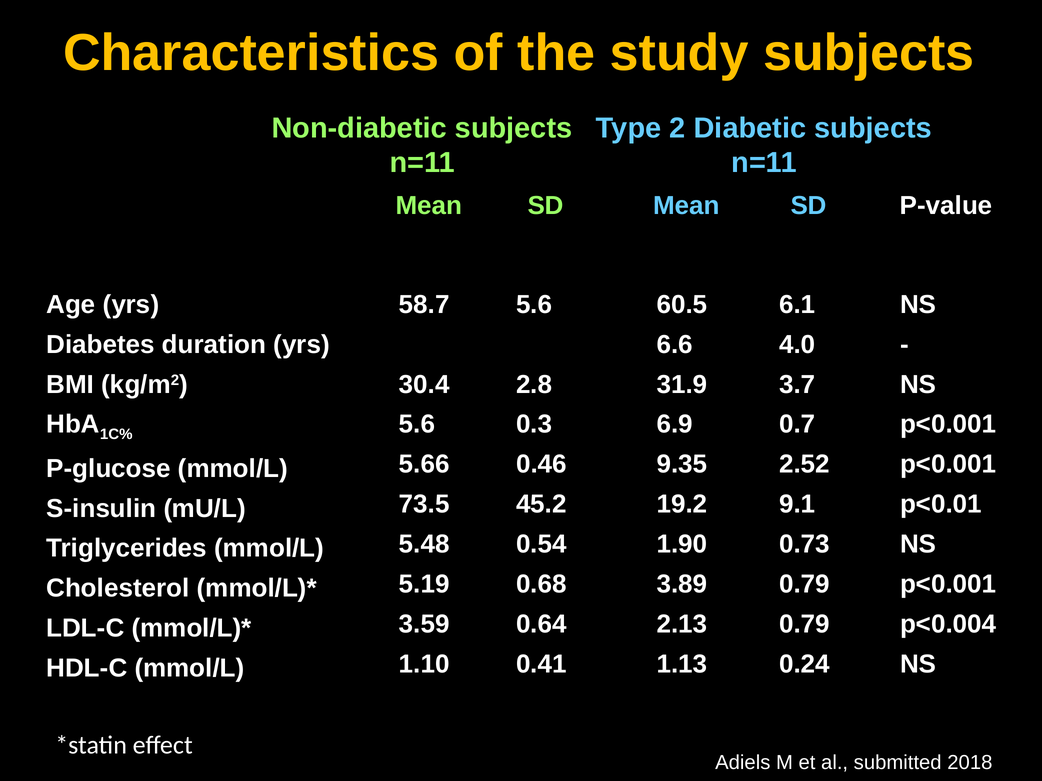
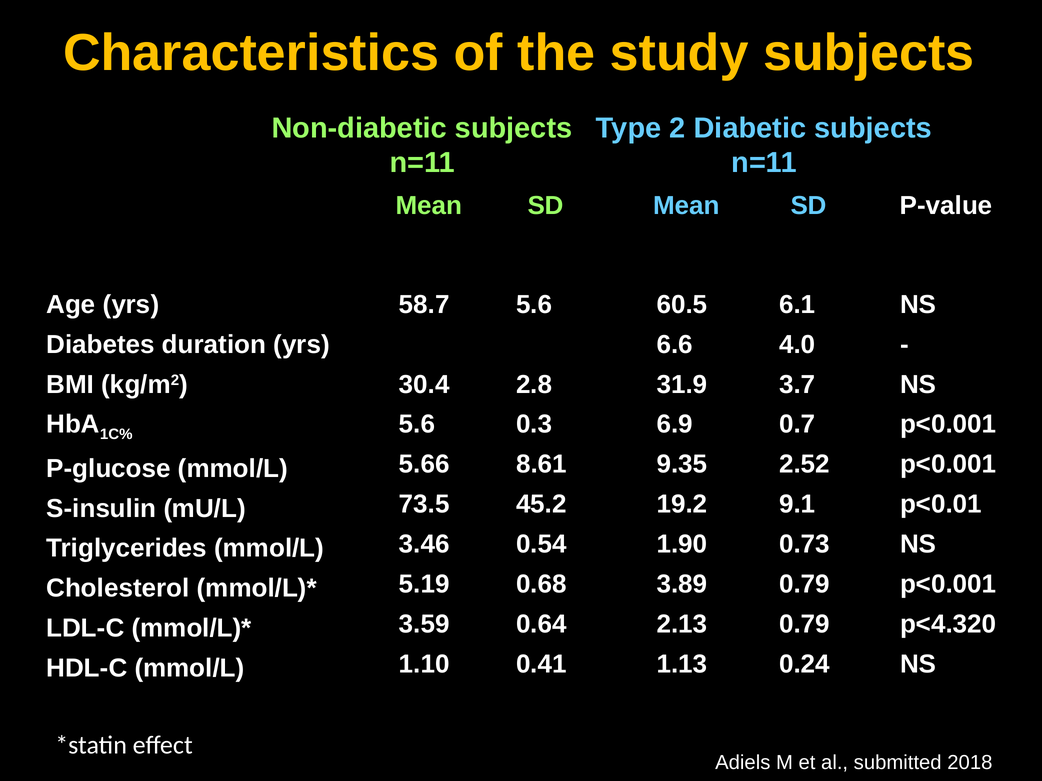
0.46: 0.46 -> 8.61 (541, 465)
5.48: 5.48 -> 3.46 (424, 544)
p<0.004: p<0.004 -> p<4.320 (948, 624)
